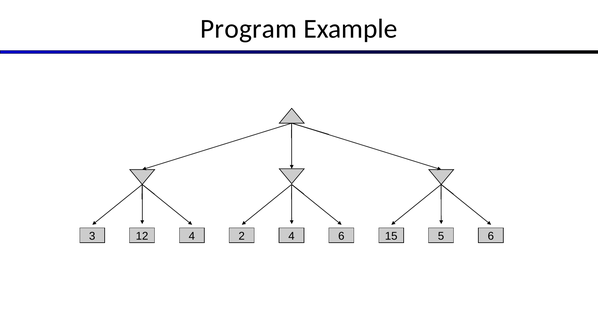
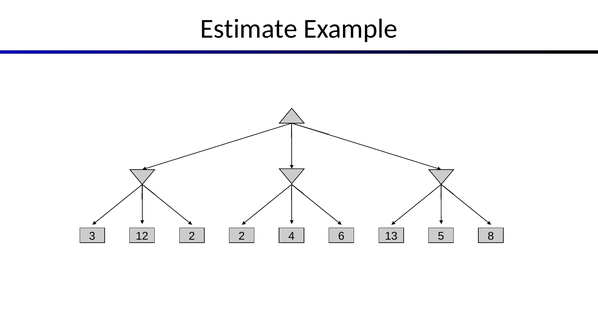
Program: Program -> Estimate (249, 29)
12 4: 4 -> 2 (192, 236)
15: 15 -> 13 (391, 236)
5 6: 6 -> 8 (491, 236)
